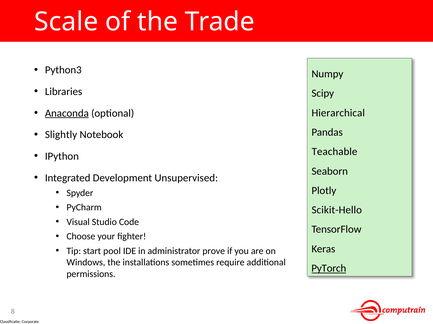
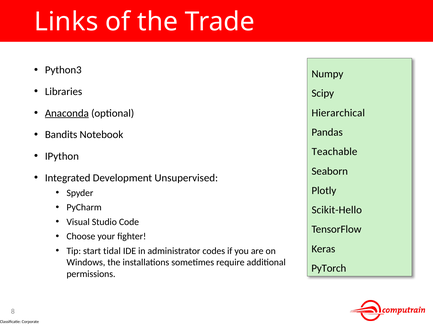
Scale: Scale -> Links (66, 22)
Slightly: Slightly -> Bandits (61, 135)
pool: pool -> tidal (112, 252)
prove: prove -> codes (214, 252)
PyTorch underline: present -> none (329, 269)
